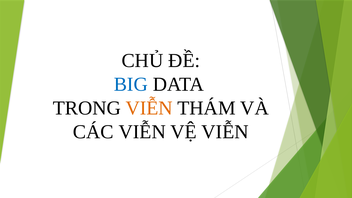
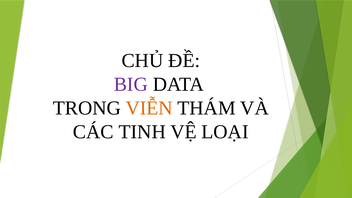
BIG colour: blue -> purple (131, 84)
CÁC VIỄN: VIỄN -> TINH (142, 132)
VỆ VIỄN: VIỄN -> LOẠI (225, 132)
